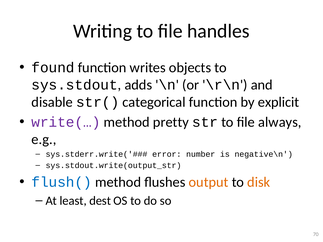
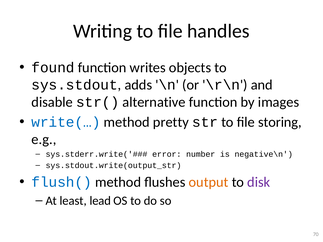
categorical: categorical -> alternative (154, 102)
explicit: explicit -> images (279, 102)
write(… colour: purple -> blue (66, 122)
always: always -> storing (280, 122)
disk colour: orange -> purple (259, 182)
dest: dest -> lead (100, 201)
